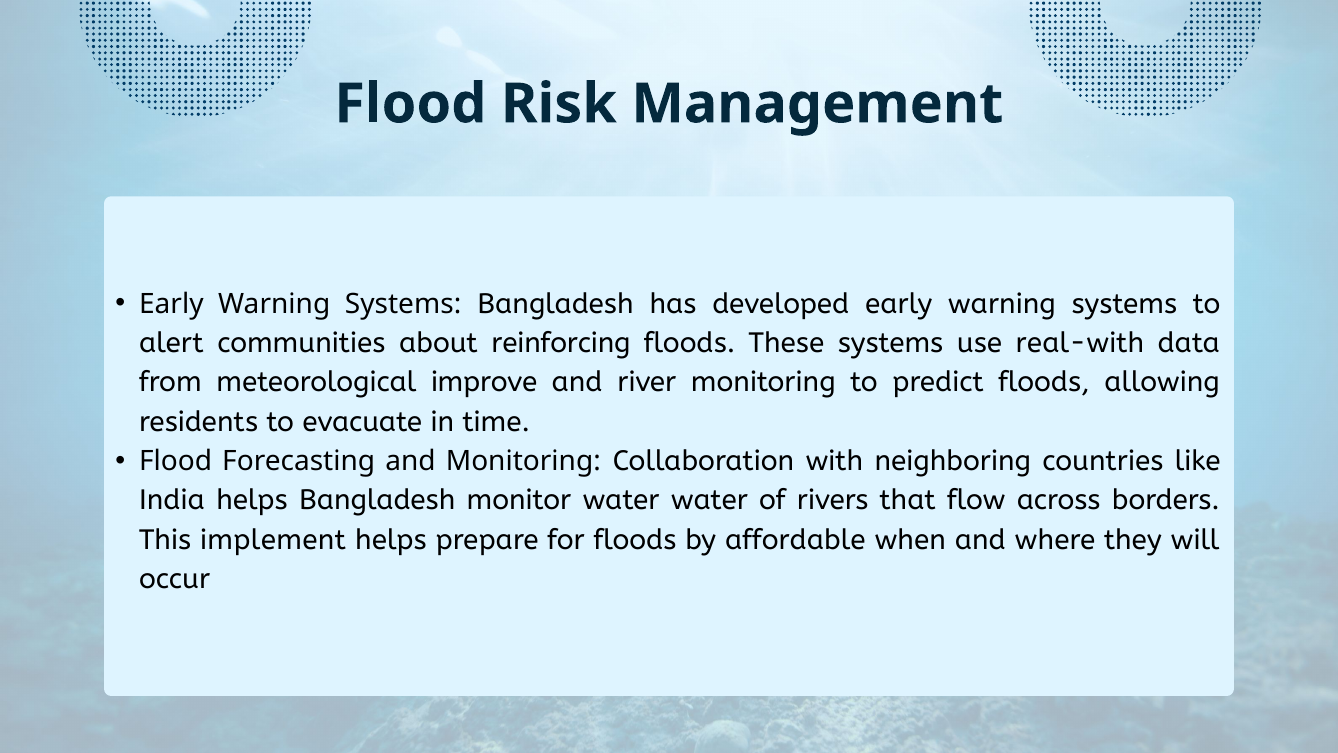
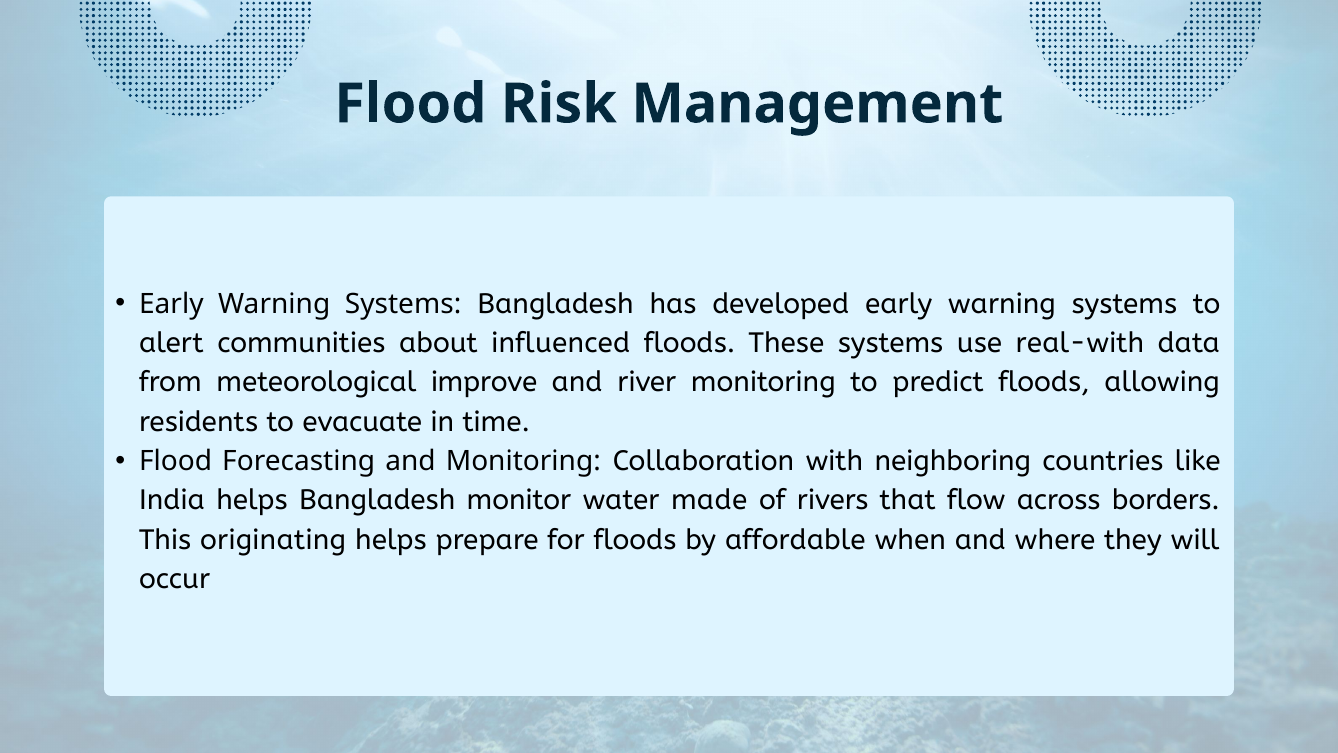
reinforcing: reinforcing -> influenced (561, 343)
water water: water -> made (709, 500)
implement: implement -> originating (273, 540)
